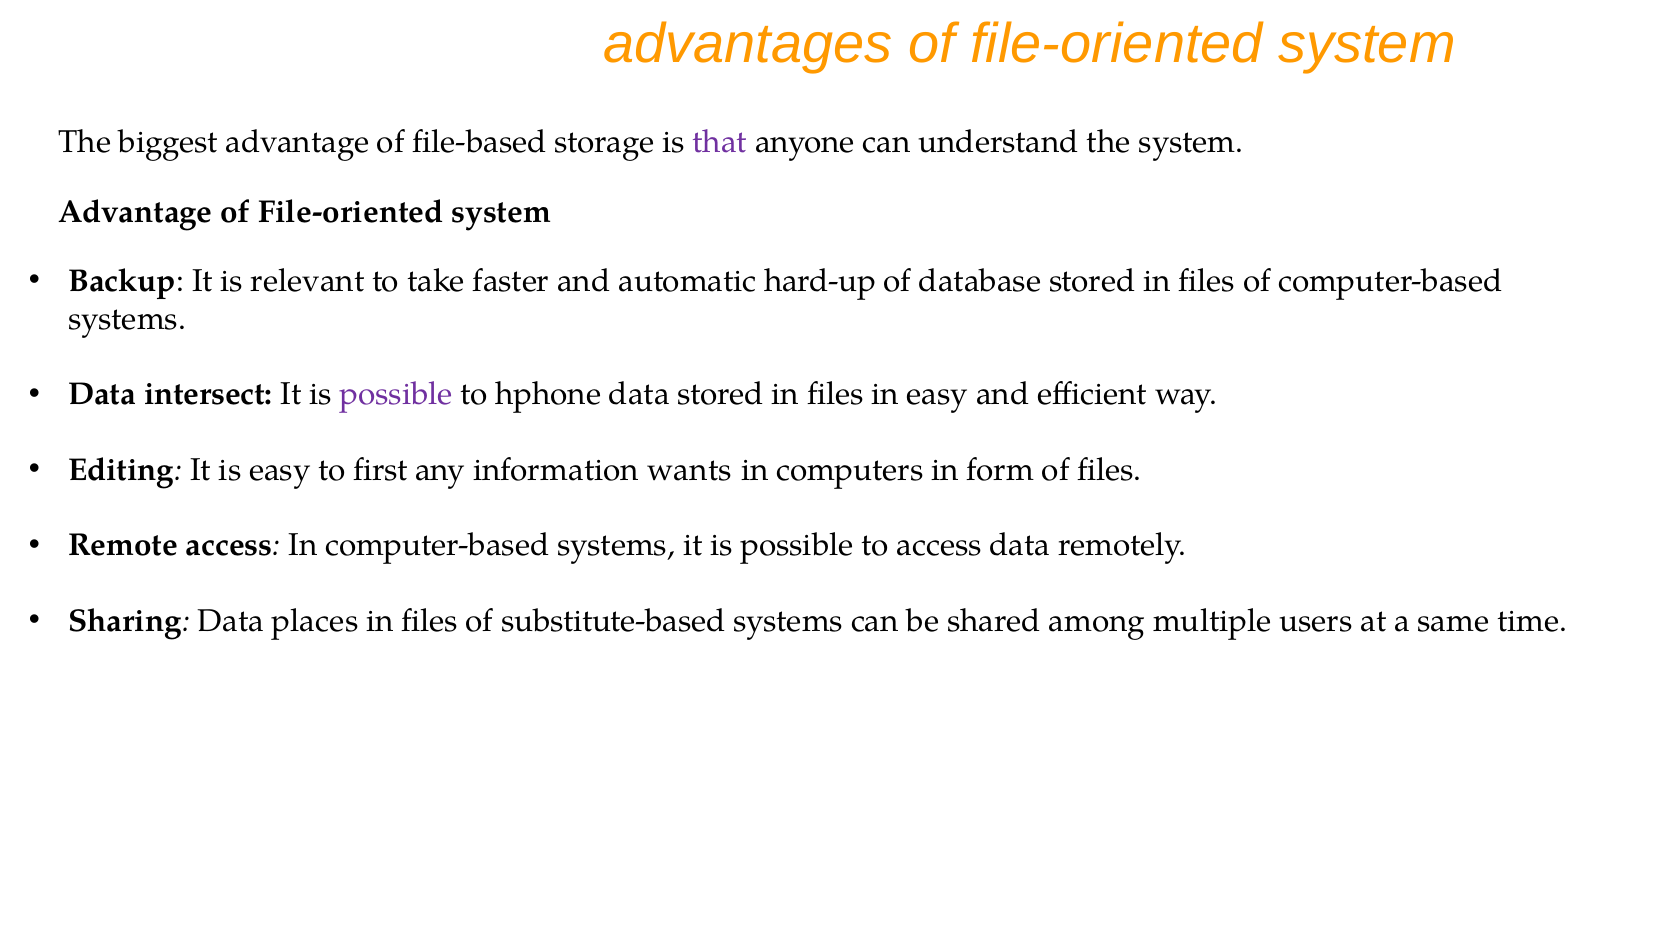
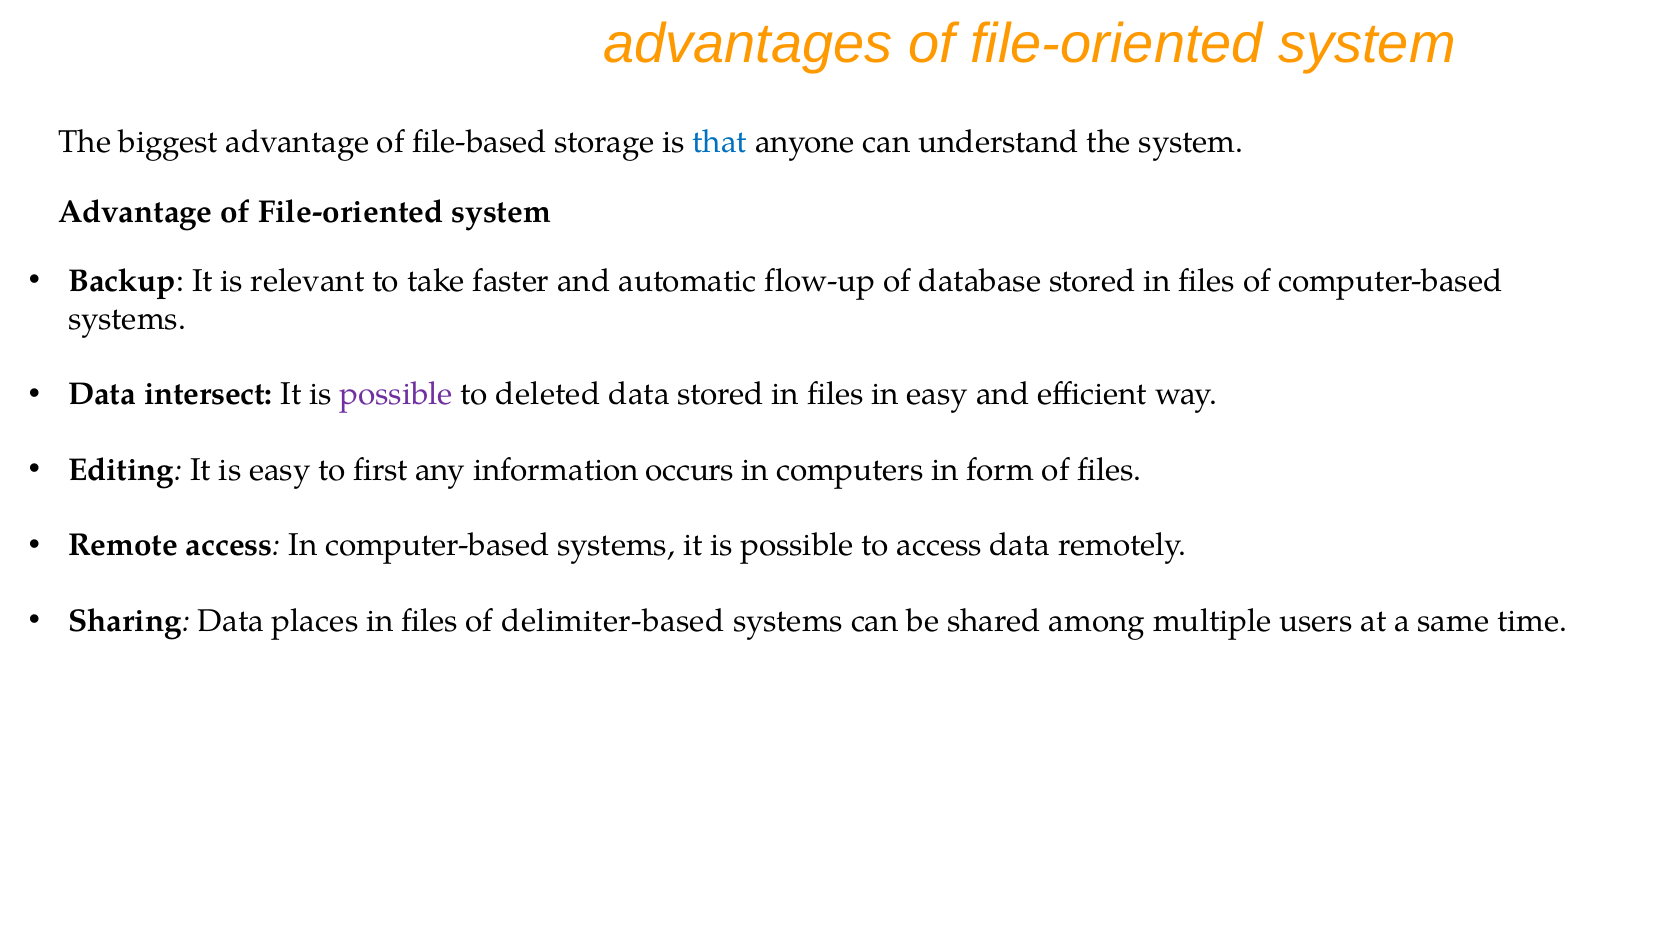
that colour: purple -> blue (720, 142)
hard-up: hard-up -> flow-up (820, 281)
hphone: hphone -> deleted (548, 394)
wants: wants -> occurs (690, 470)
substitute-based: substitute-based -> delimiter-based (613, 621)
